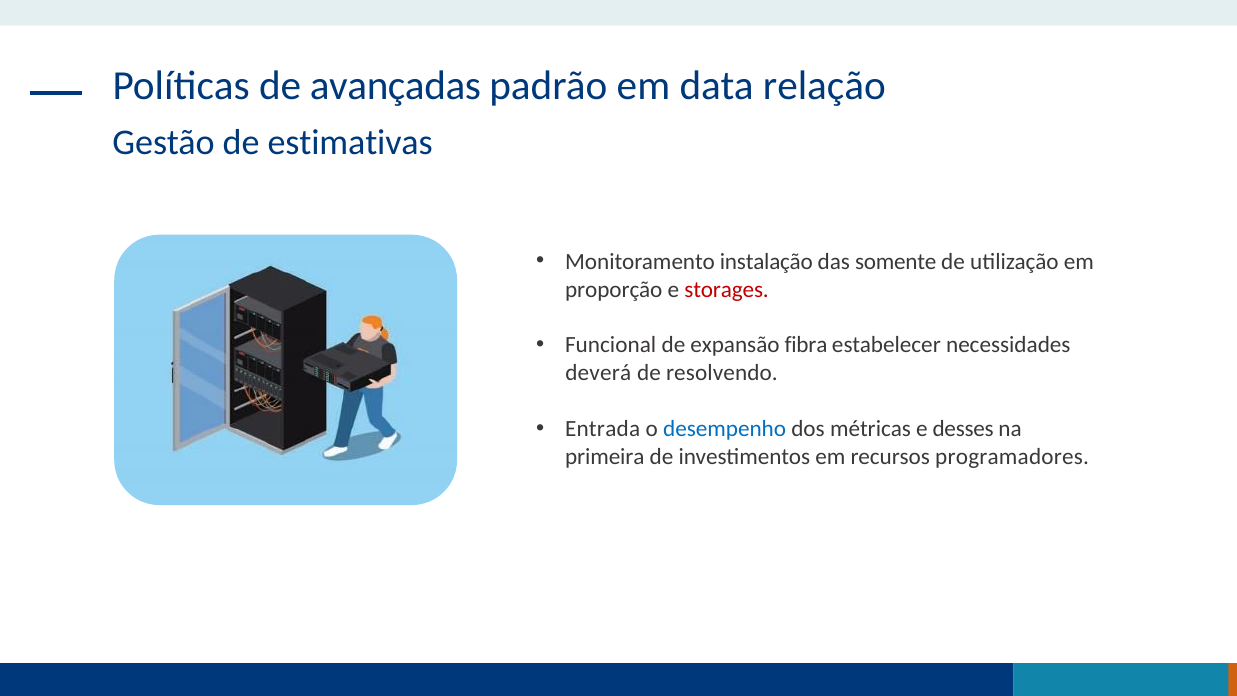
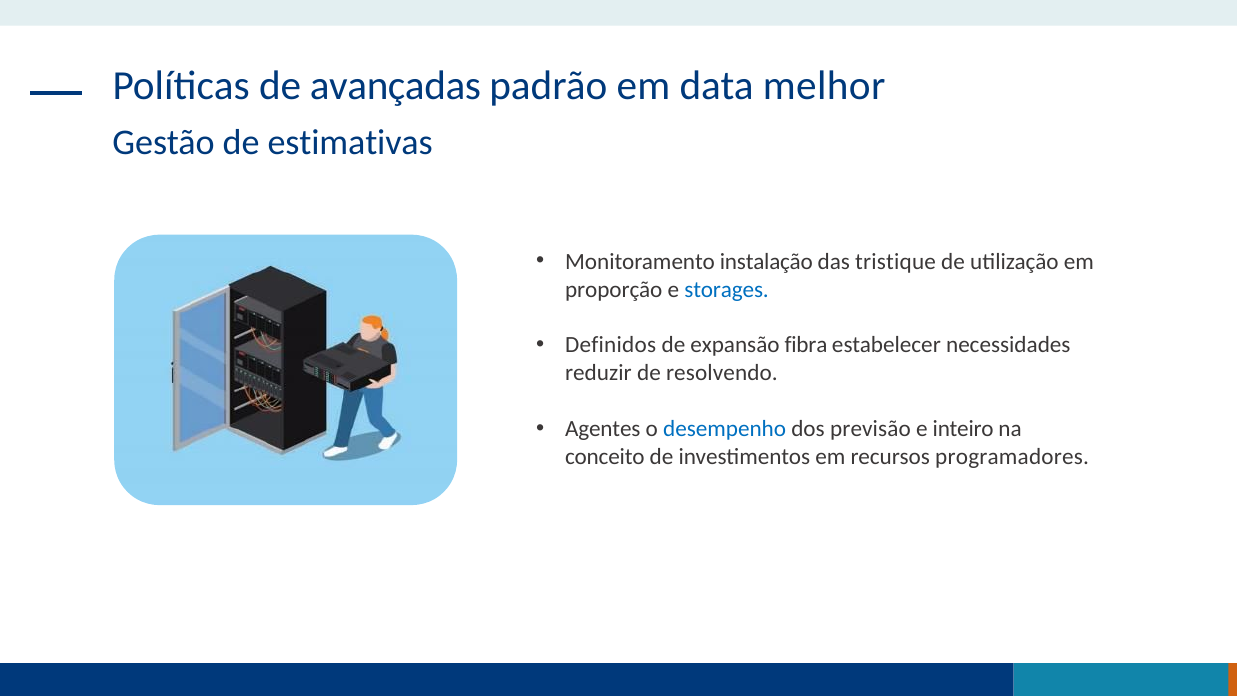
relação: relação -> melhor (824, 86)
somente: somente -> tristique (896, 262)
storages colour: red -> blue (727, 289)
Funcional: Funcional -> Definidos (611, 345)
deverá: deverá -> reduzir (598, 373)
Entrada: Entrada -> Agentes (603, 428)
métricas: métricas -> previsão (870, 428)
desses: desses -> inteiro (963, 428)
primeira: primeira -> conceito (605, 456)
